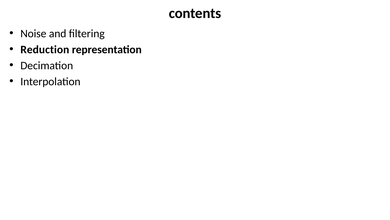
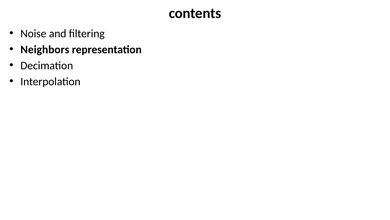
Reduction: Reduction -> Neighbors (45, 49)
